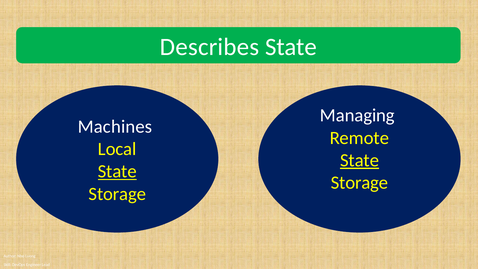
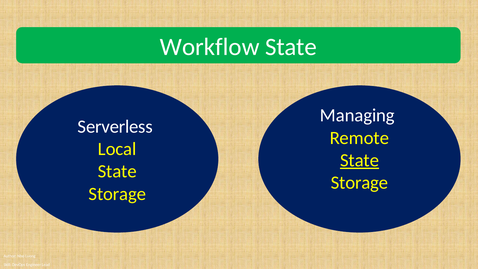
Describes: Describes -> Workflow (210, 47)
Machines: Machines -> Serverless (115, 127)
State underline: present -> none (117, 171)
